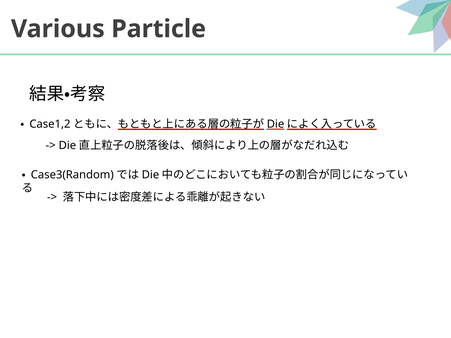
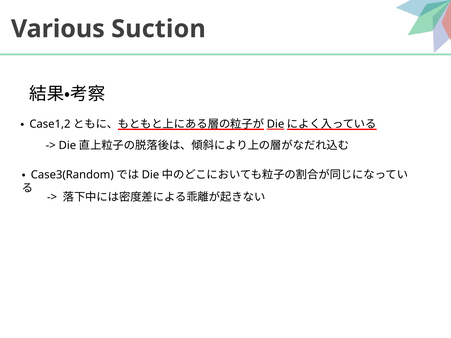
Particle: Particle -> Suction (158, 29)
